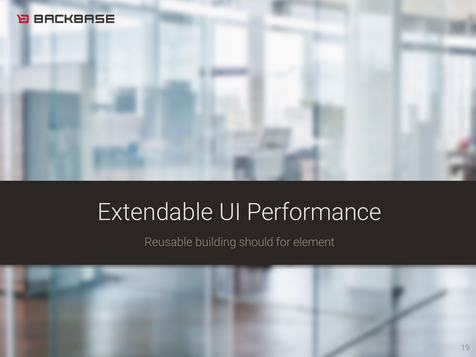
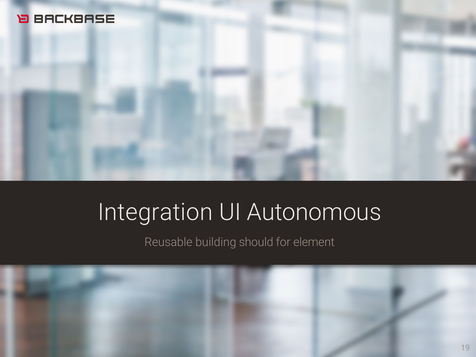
Extendable: Extendable -> Integration (155, 212)
Performance: Performance -> Autonomous (314, 212)
